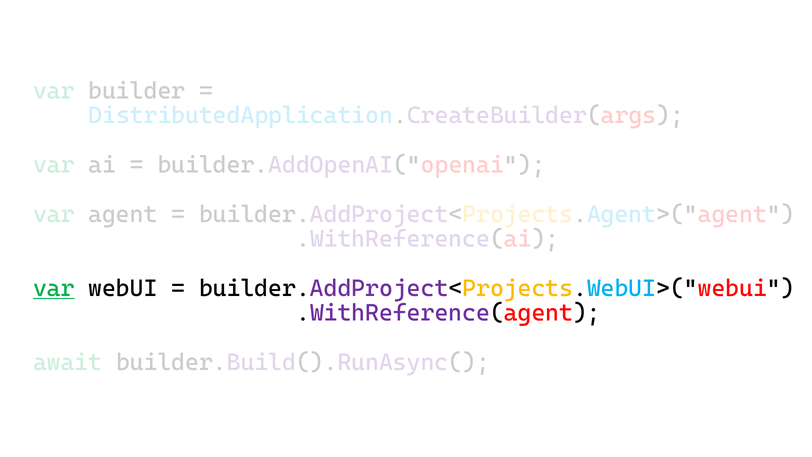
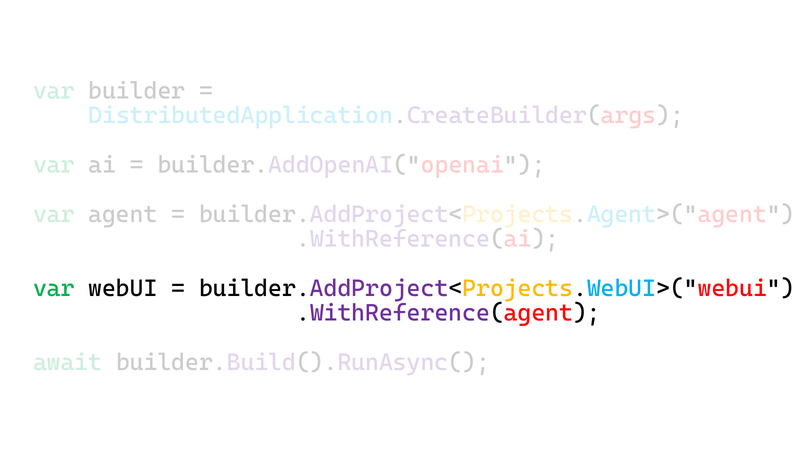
var underline: present -> none (54, 288)
